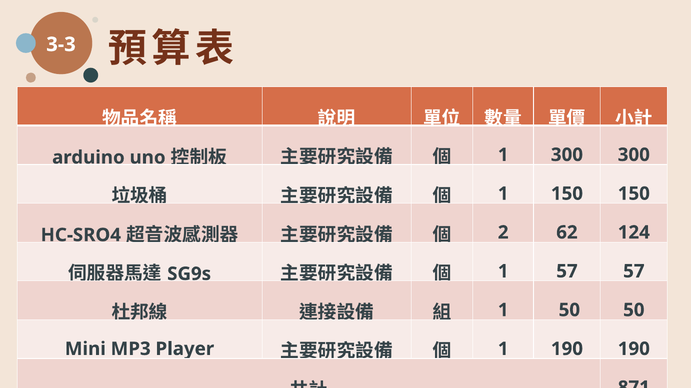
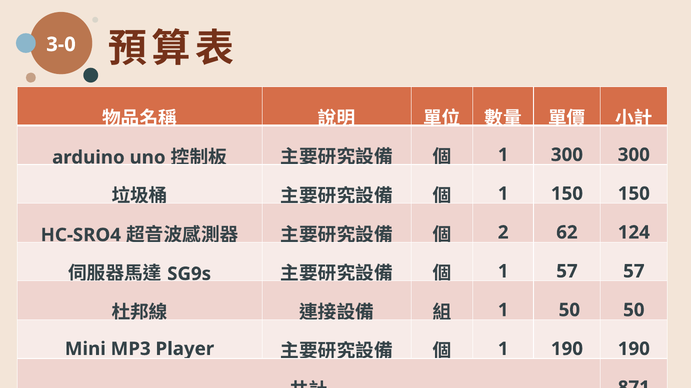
3-3: 3-3 -> 3-0 (61, 45)
